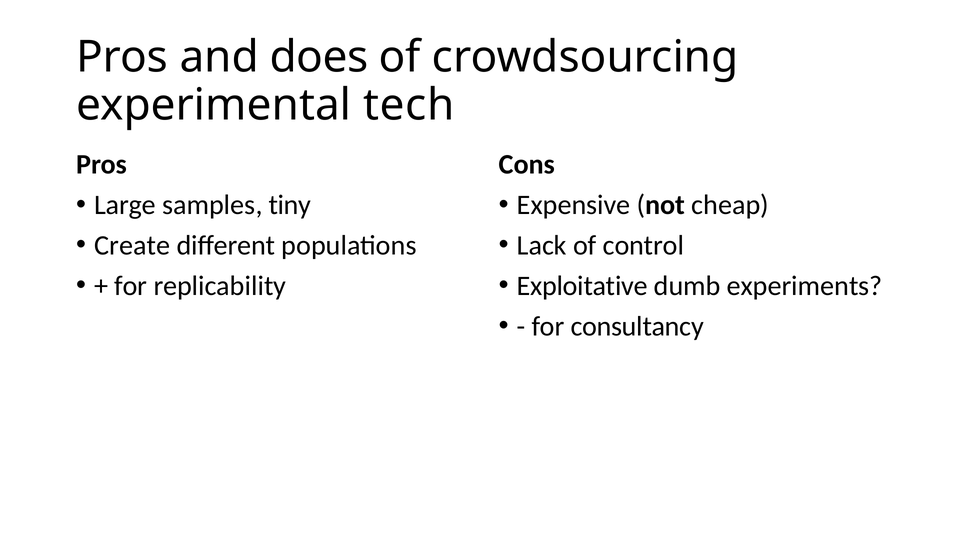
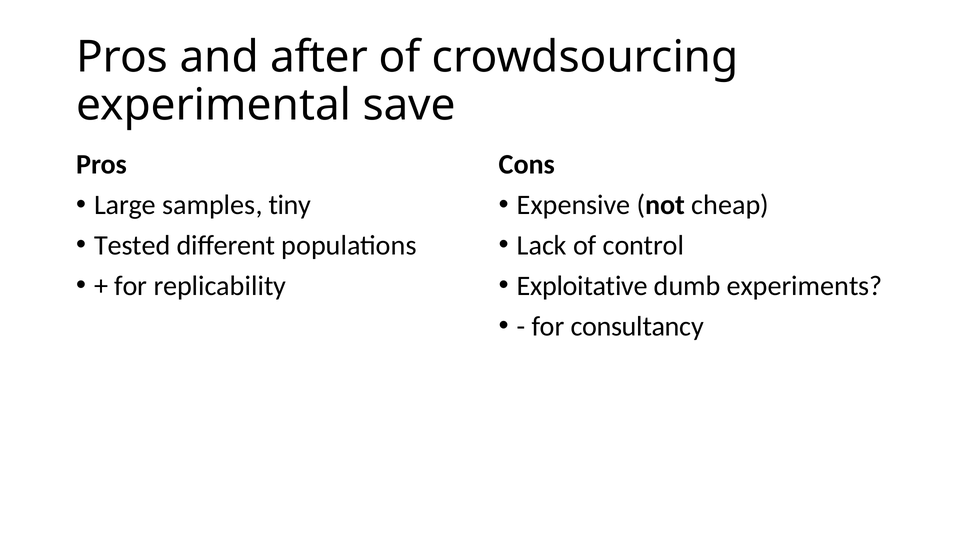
does: does -> after (319, 57)
tech: tech -> save (409, 105)
Create: Create -> Tested (132, 246)
